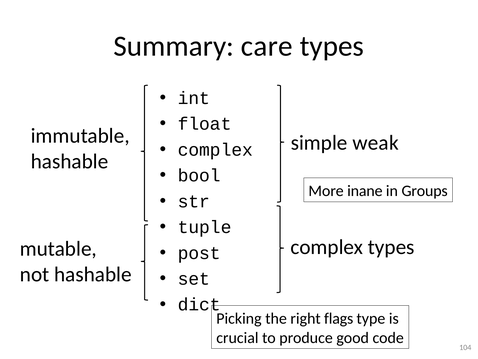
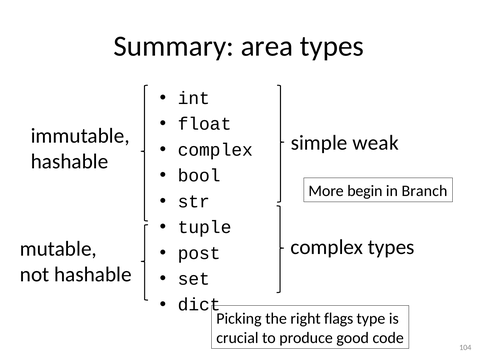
care: care -> area (267, 46)
inane: inane -> begin (365, 191)
Groups: Groups -> Branch (424, 191)
